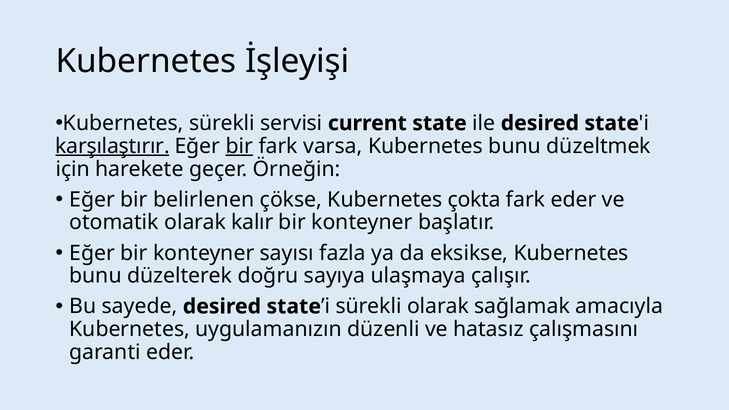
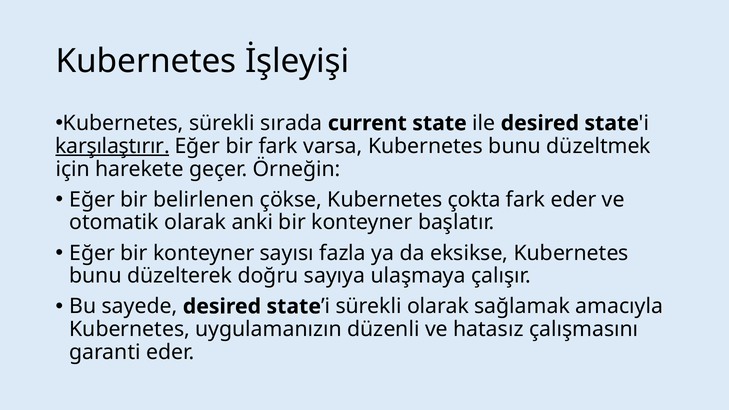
servisi: servisi -> sırada (291, 123)
bir underline: present -> none (239, 146)
kalır: kalır -> anki (252, 223)
